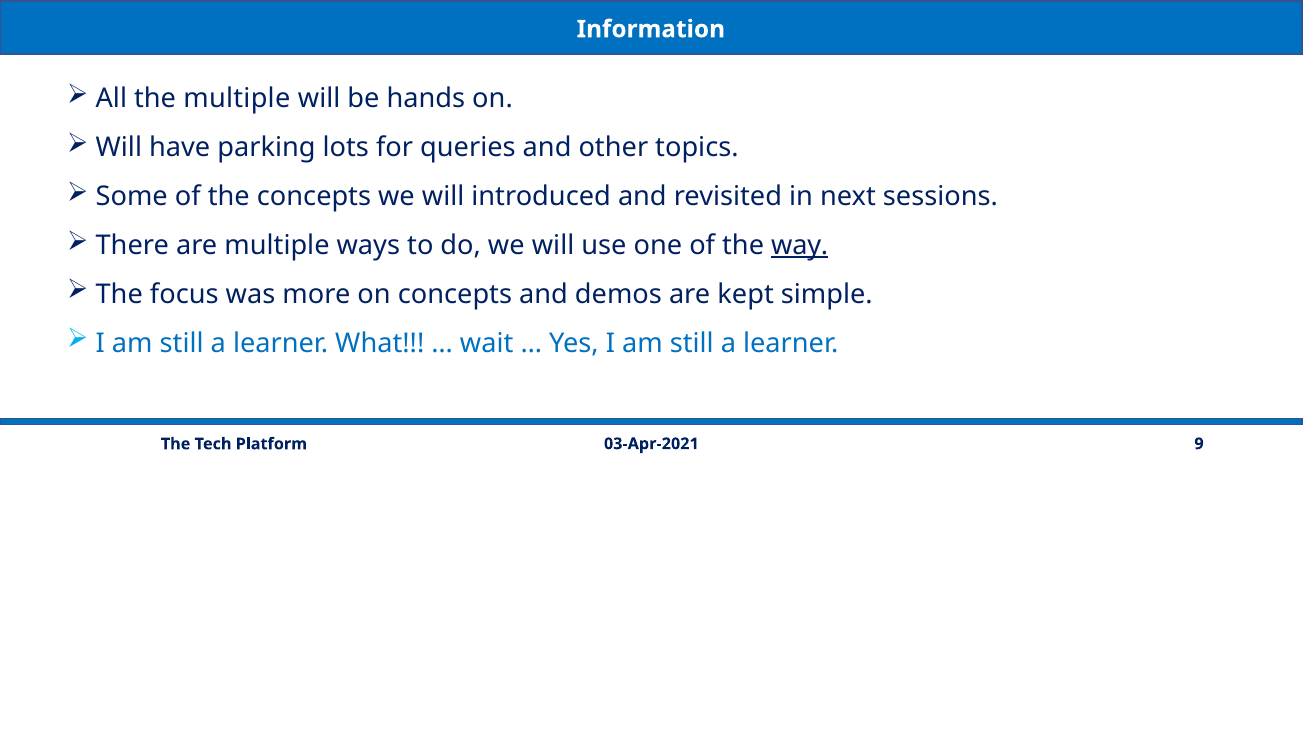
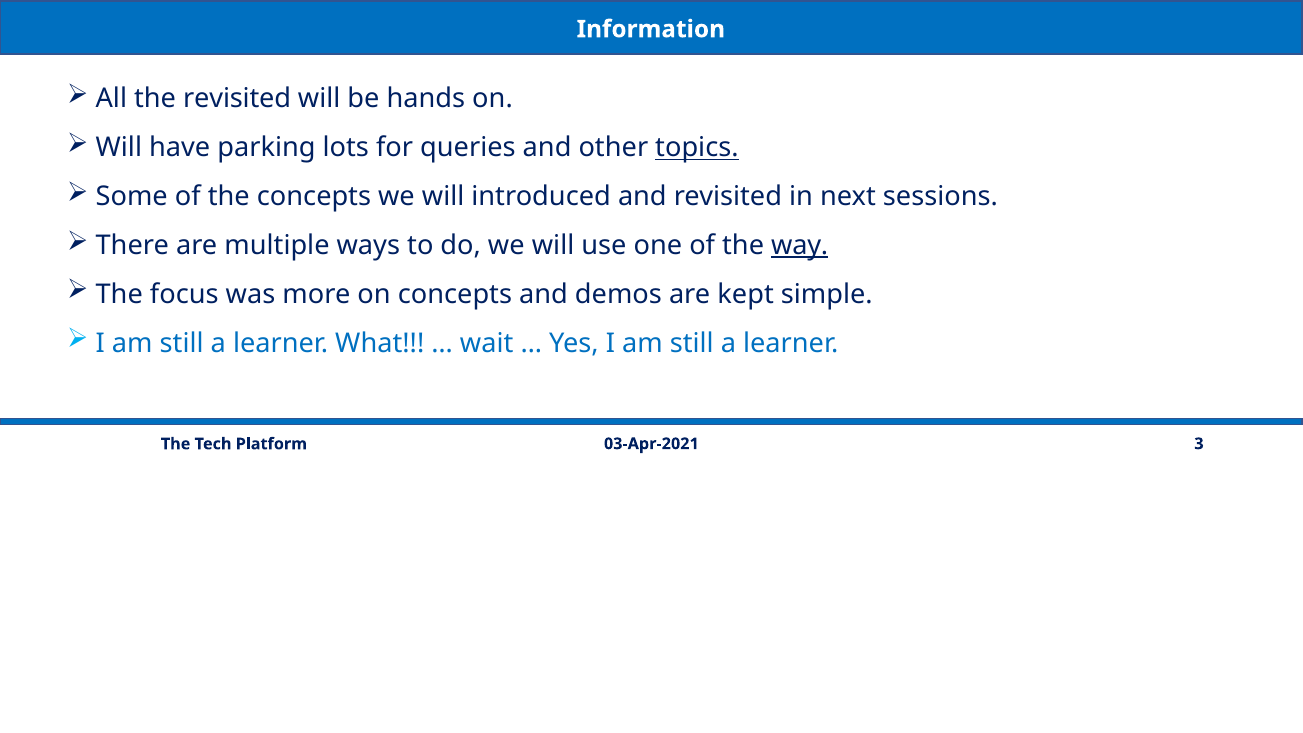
the multiple: multiple -> revisited (237, 99)
topics underline: none -> present (697, 148)
9: 9 -> 3 (1199, 444)
